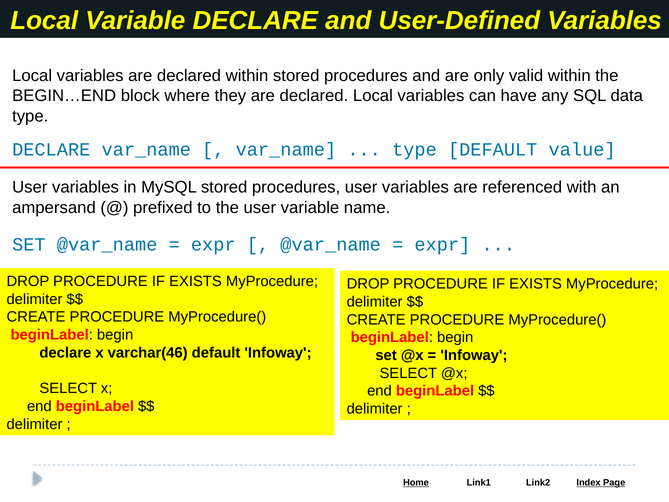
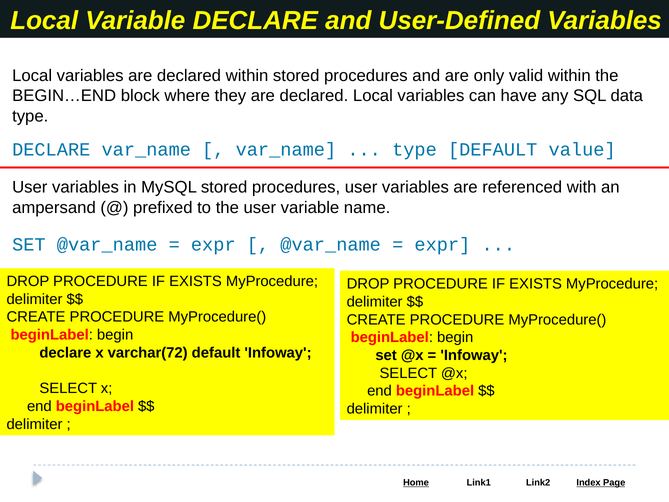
varchar(46: varchar(46 -> varchar(72 (148, 353)
